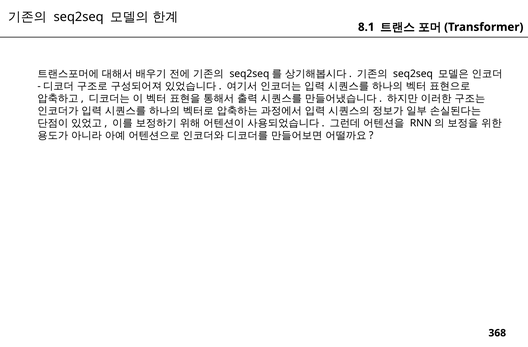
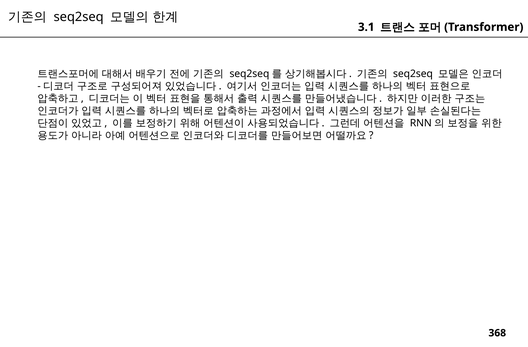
8.1: 8.1 -> 3.1 (366, 27)
